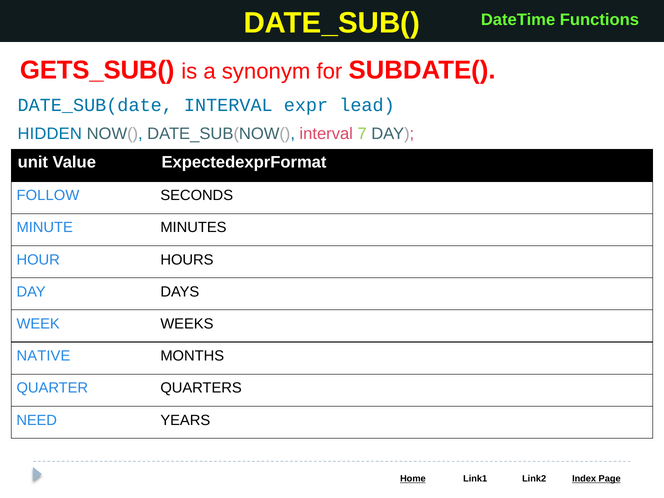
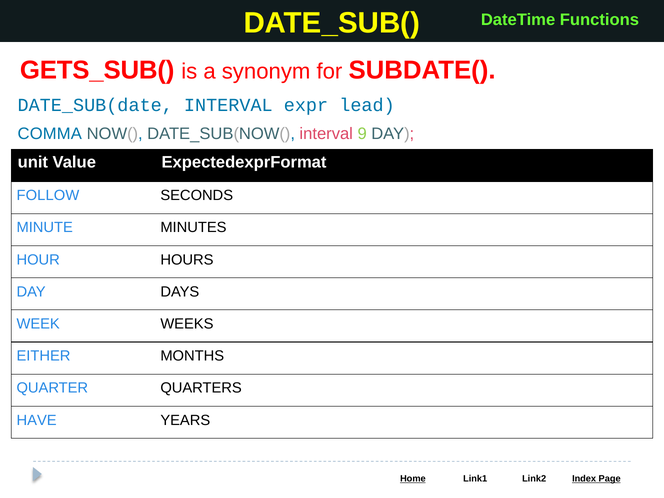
HIDDEN: HIDDEN -> COMMA (50, 134)
7: 7 -> 9 (362, 134)
NATIVE: NATIVE -> EITHER (44, 356)
NEED: NEED -> HAVE (37, 420)
